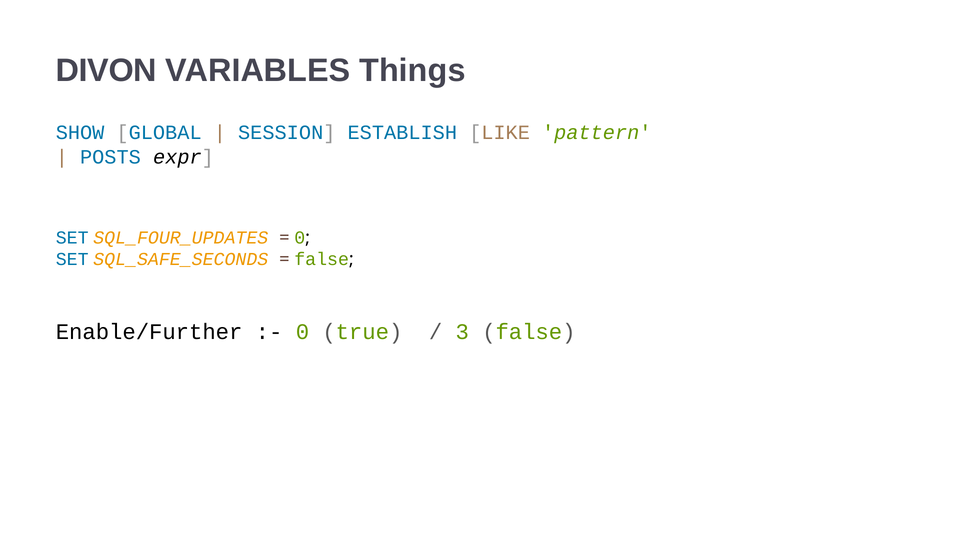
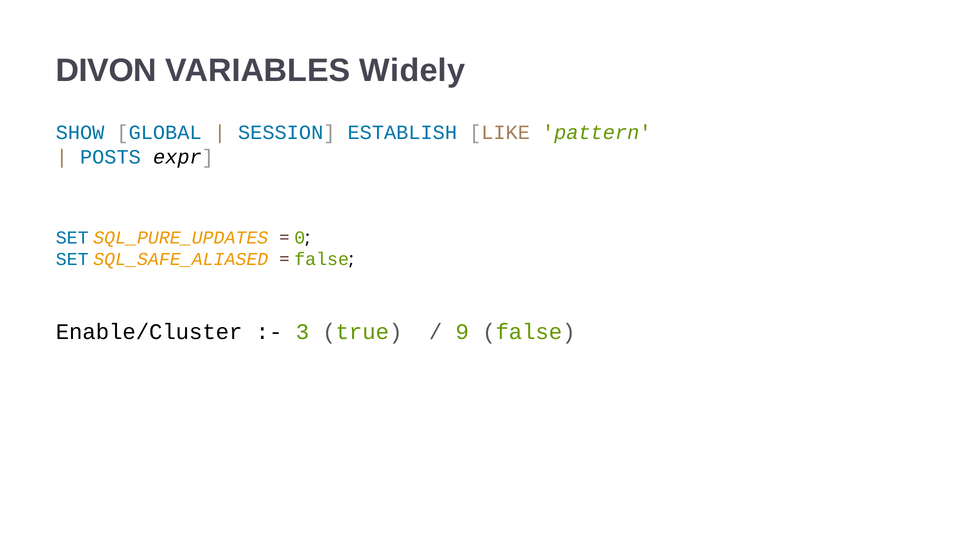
Things: Things -> Widely (412, 70)
SQL_FOUR_UPDATES: SQL_FOUR_UPDATES -> SQL_PURE_UPDATES (181, 237)
SQL_SAFE_SECONDS: SQL_SAFE_SECONDS -> SQL_SAFE_ALIASED (181, 259)
Enable/Further: Enable/Further -> Enable/Cluster (149, 332)
0: 0 -> 3 (303, 332)
3: 3 -> 9 (462, 332)
